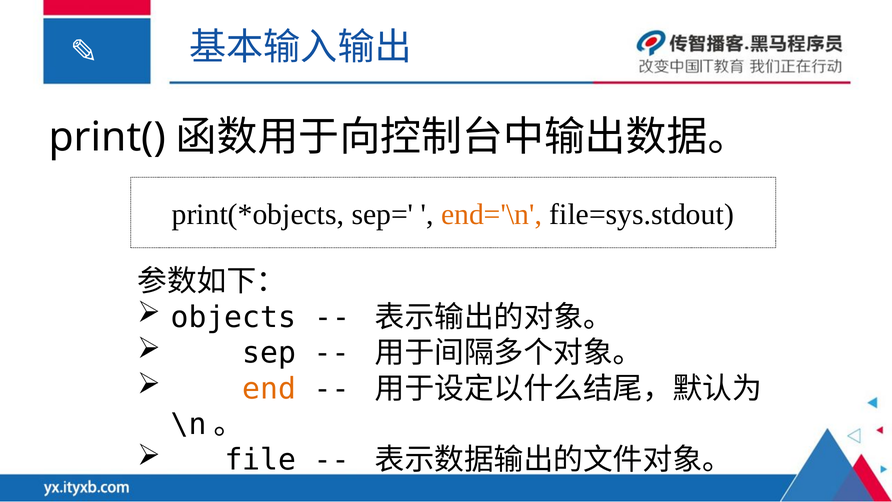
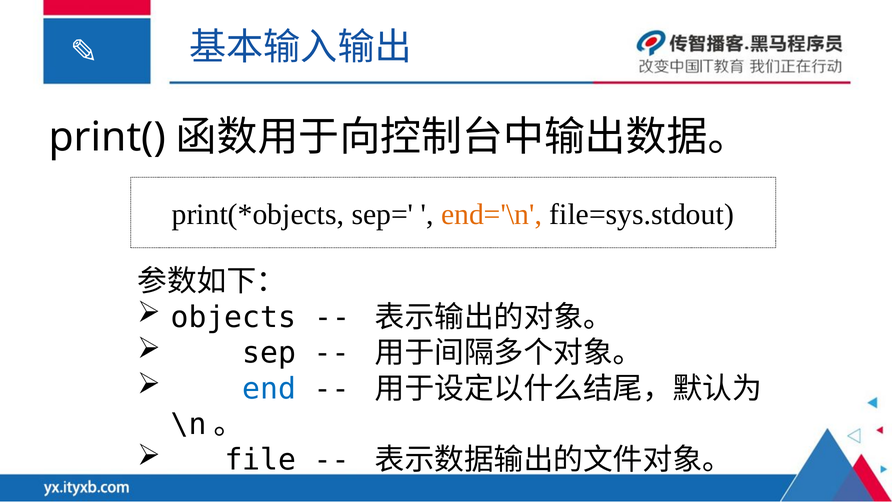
end colour: orange -> blue (269, 389)
